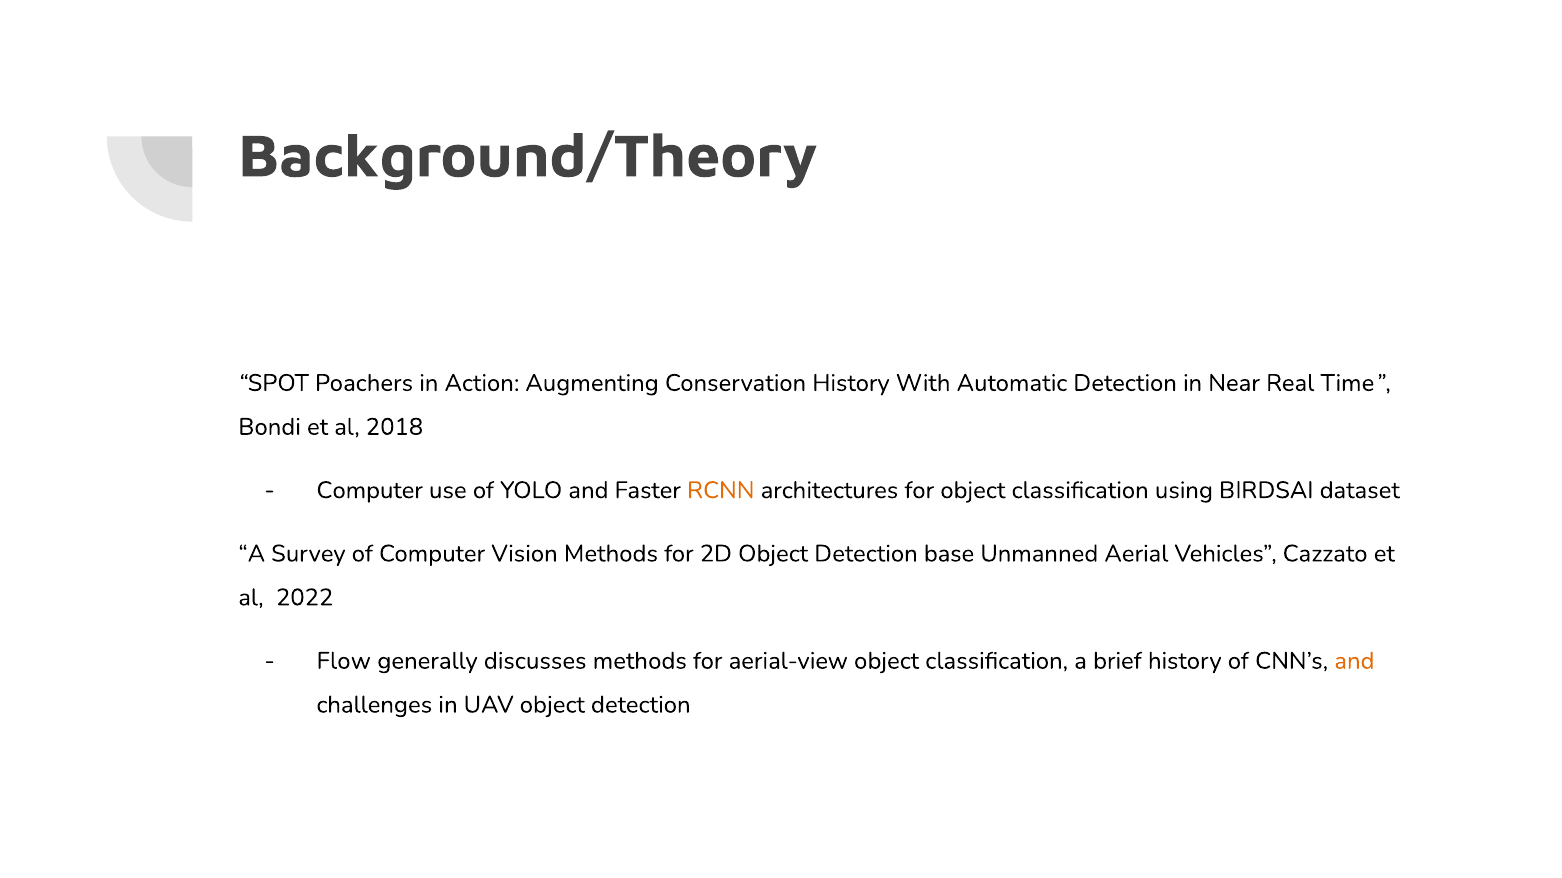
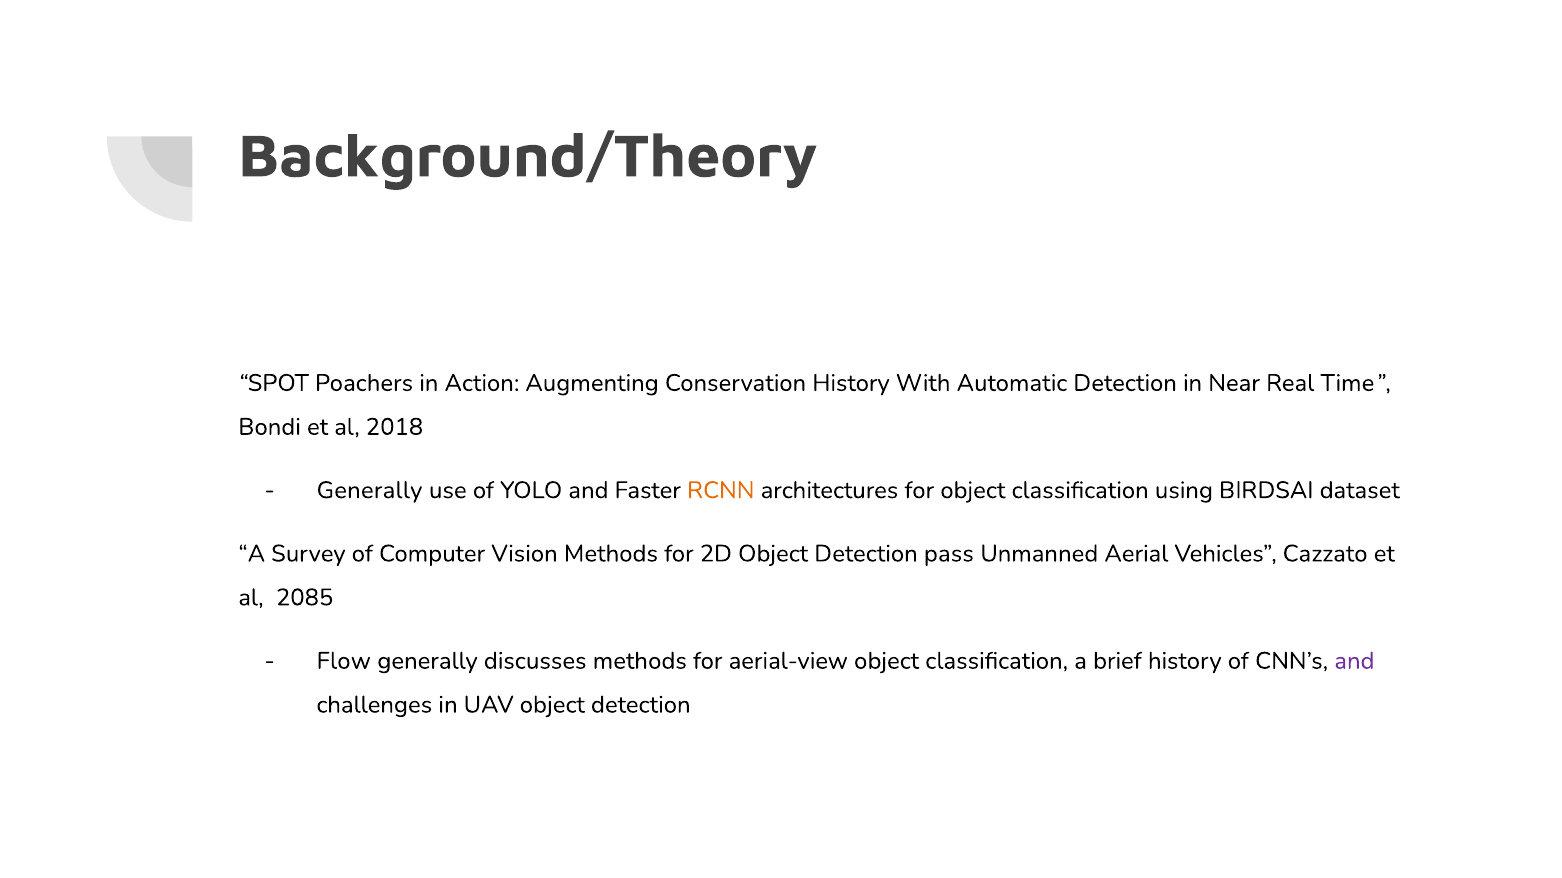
Computer: Computer -> Generally (370, 491)
base: base -> pass (949, 554)
2022: 2022 -> 2085 (305, 598)
and colour: orange -> purple (1354, 661)
